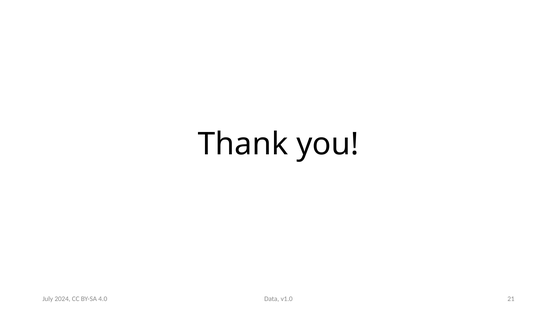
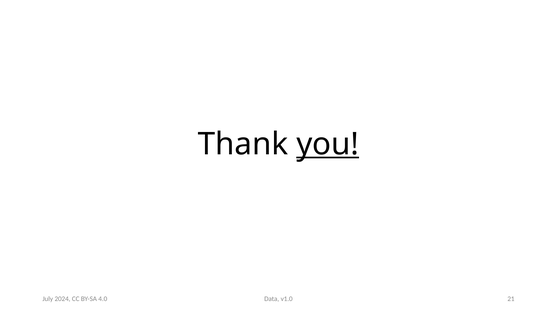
you underline: none -> present (328, 144)
